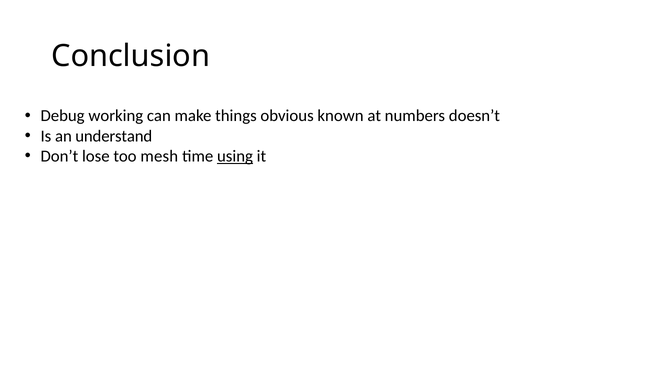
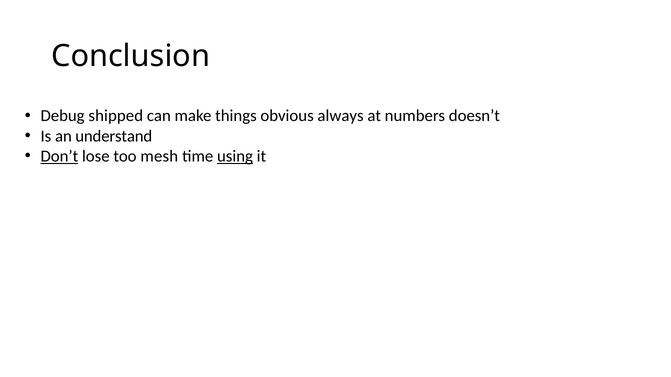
working: working -> shipped (116, 116)
known: known -> always (341, 116)
Don’t underline: none -> present (59, 156)
